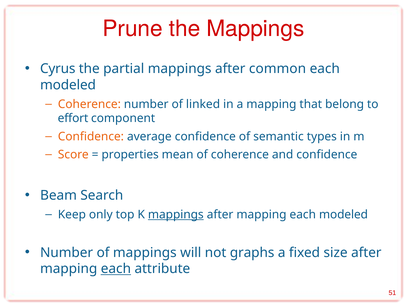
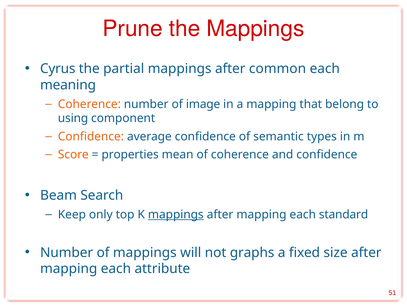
modeled: modeled -> meaning (68, 85)
linked: linked -> image (203, 104)
effort: effort -> using (73, 118)
mapping each modeled: modeled -> standard (344, 215)
each underline: present -> none (116, 269)
